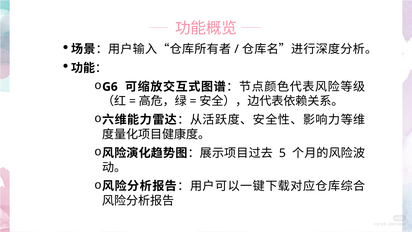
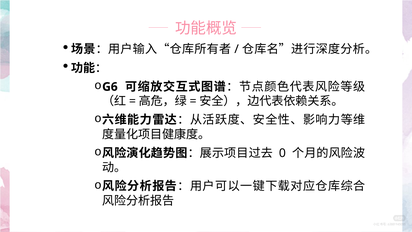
5: 5 -> 0 (282, 153)
